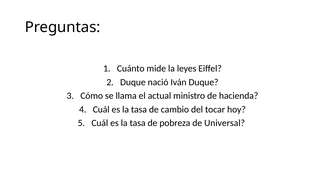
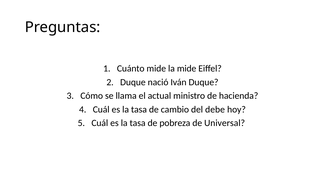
la leyes: leyes -> mide (187, 68)
tocar: tocar -> debe (215, 109)
